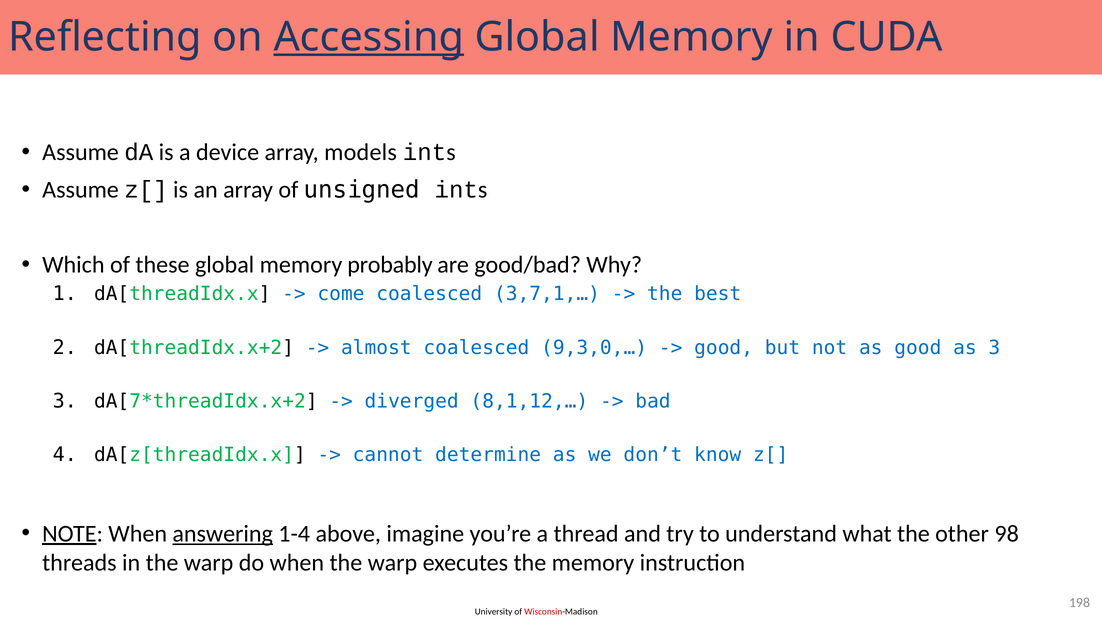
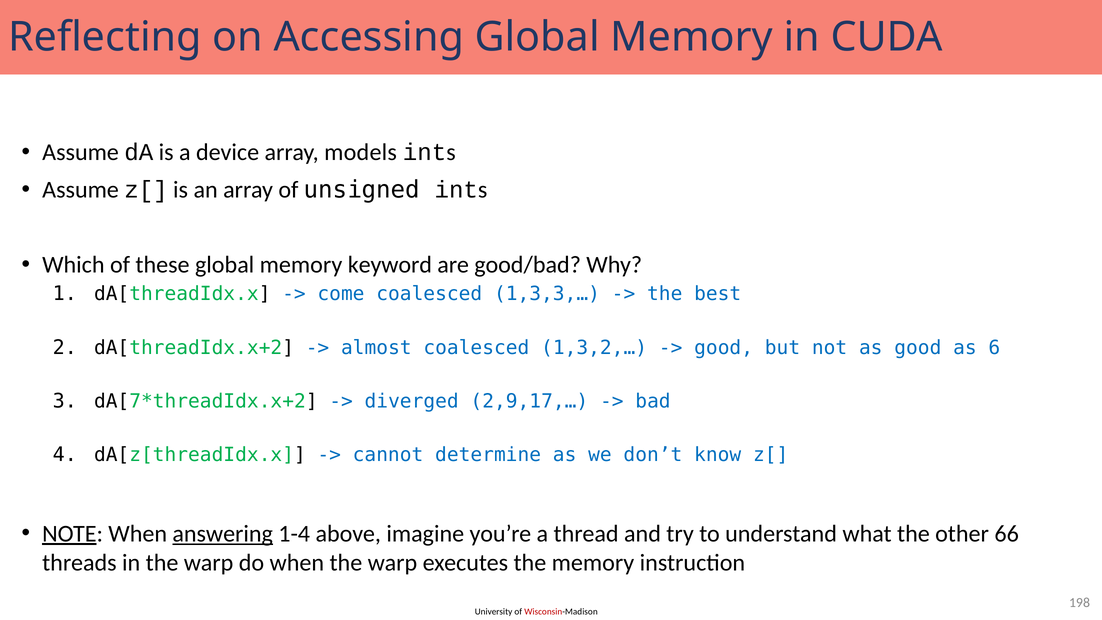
Accessing underline: present -> none (369, 37)
probably: probably -> keyword (390, 265)
3,7,1,…: 3,7,1,… -> 1,3,3,… (547, 294)
9,3,0,…: 9,3,0,… -> 1,3,2,… (594, 348)
as 3: 3 -> 6 (994, 348)
8,1,12,…: 8,1,12,… -> 2,9,17,… (529, 401)
98: 98 -> 66 (1007, 534)
